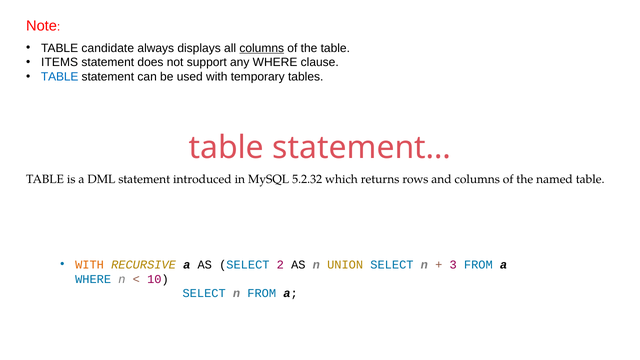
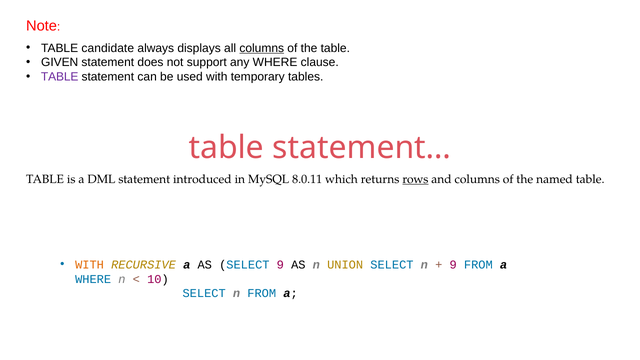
ITEMS: ITEMS -> GIVEN (60, 62)
TABLE colour: blue -> purple (60, 77)
5.2.32: 5.2.32 -> 8.0.11 (307, 179)
rows underline: none -> present (415, 179)
SELECT 2: 2 -> 9 (280, 265)
3: 3 -> 9 (453, 265)
